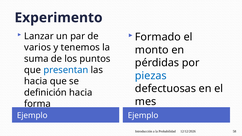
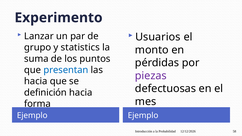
Formado: Formado -> Usuarios (158, 37)
varios: varios -> grupo (38, 47)
tenemos: tenemos -> statistics (80, 47)
piezas colour: blue -> purple (151, 76)
